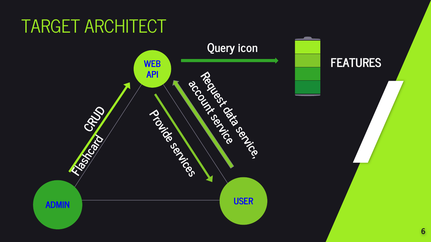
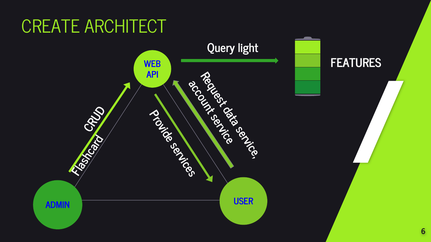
TARGET: TARGET -> CREATE (51, 27)
icon: icon -> light (248, 48)
